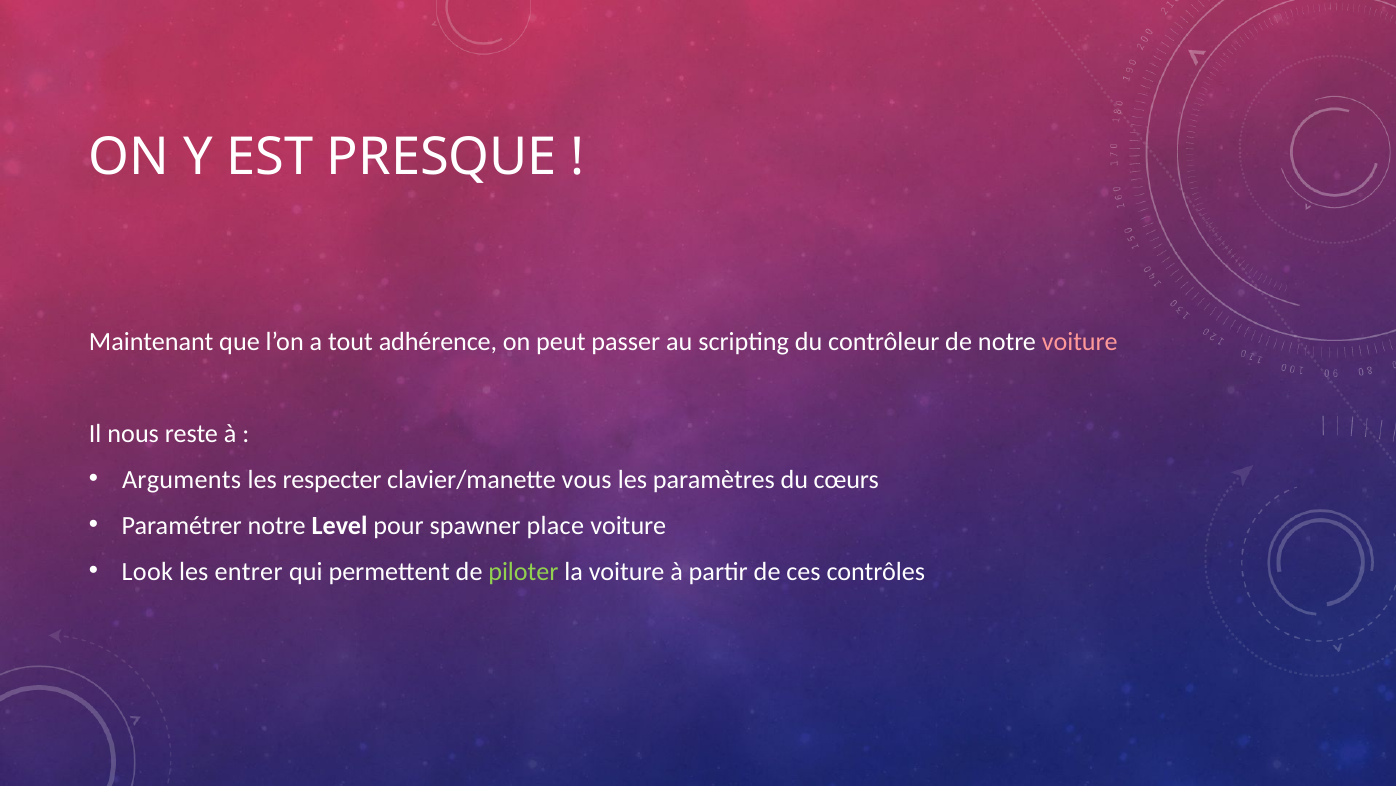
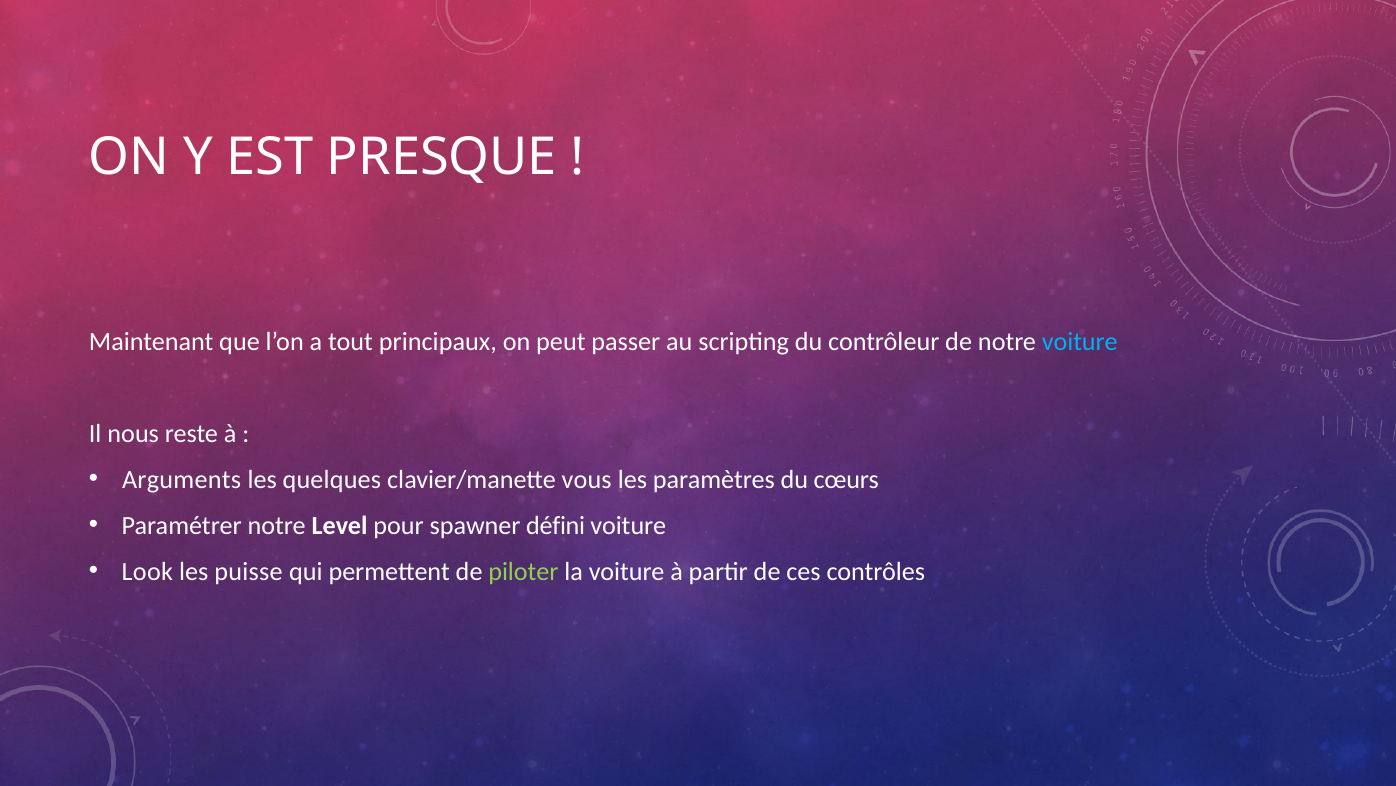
adhérence: adhérence -> principaux (438, 341)
voiture colour: pink -> light blue (1080, 341)
respecter: respecter -> quelques (332, 479)
place: place -> défini (556, 525)
entrer: entrer -> puisse (249, 571)
